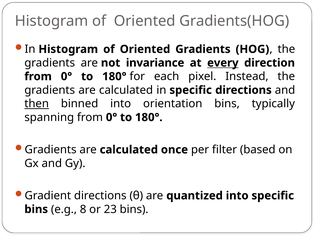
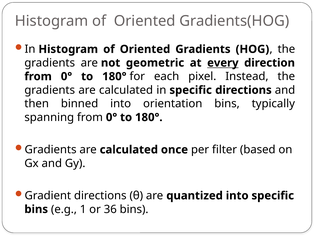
invariance: invariance -> geometric (155, 63)
then underline: present -> none (37, 104)
8: 8 -> 1 (83, 209)
23: 23 -> 36 (110, 209)
